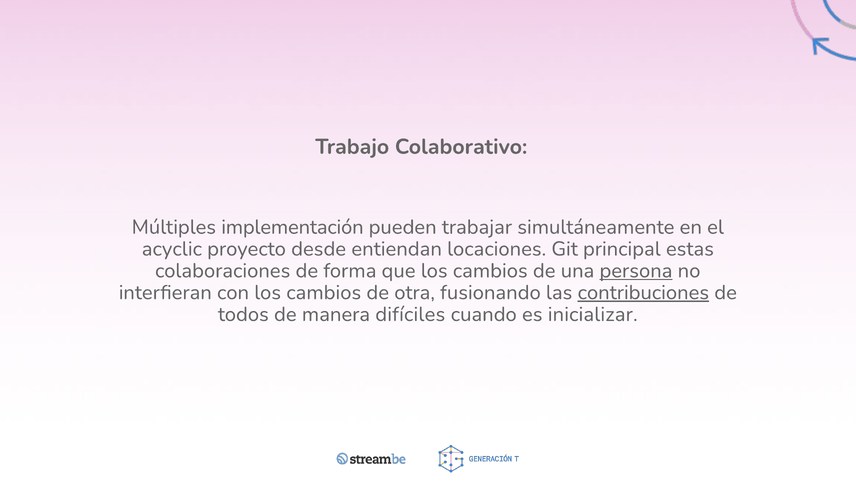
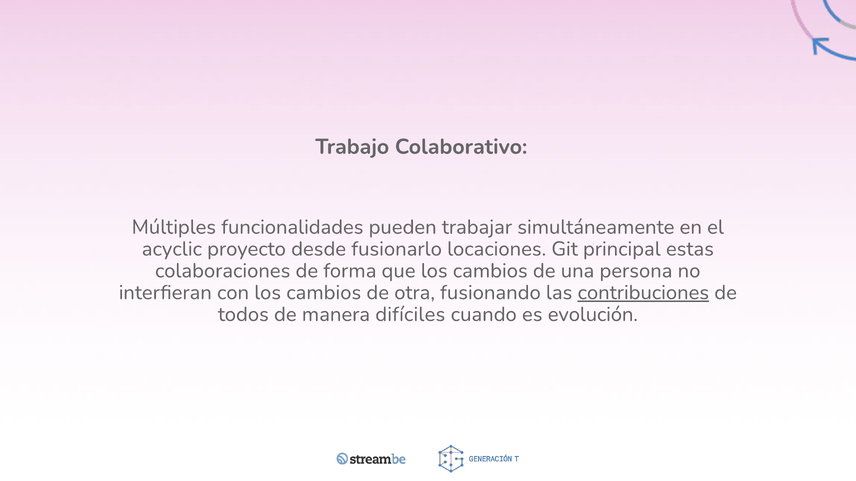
implementación: implementación -> funcionalidades (292, 227)
entiendan: entiendan -> fusionarlo (397, 249)
persona underline: present -> none (636, 271)
inicializar: inicializar -> evolución (593, 315)
